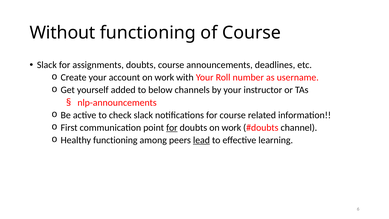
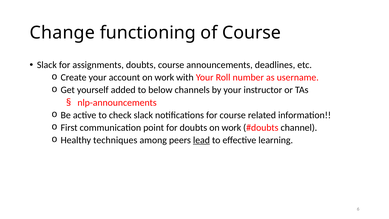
Without: Without -> Change (62, 33)
for underline: present -> none (172, 128)
Healthy functioning: functioning -> techniques (115, 140)
